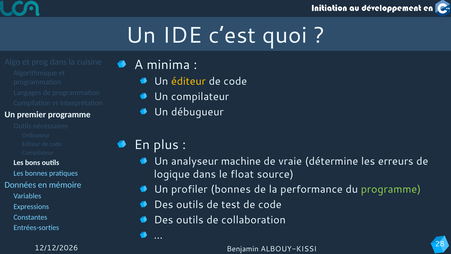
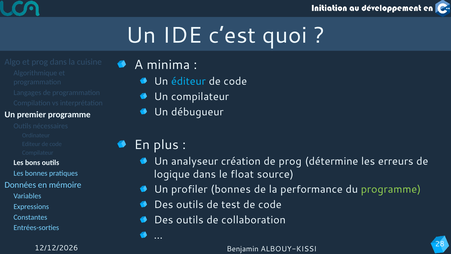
éditeur colour: yellow -> light blue (188, 81)
machine: machine -> création (241, 161)
de vraie: vraie -> prog (290, 161)
